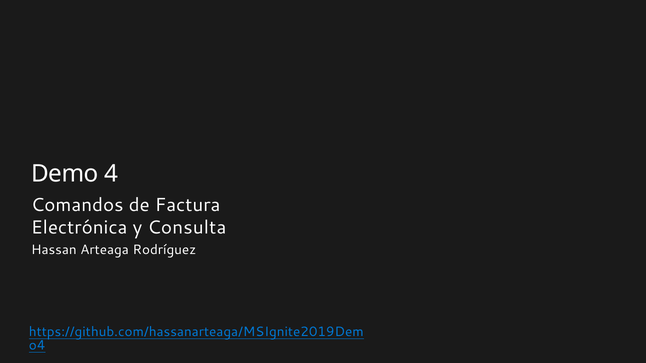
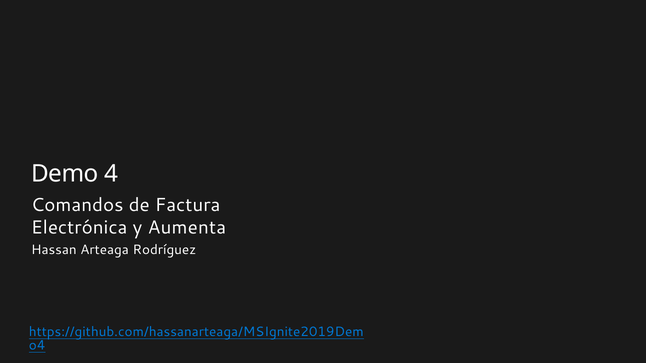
Consulta: Consulta -> Aumenta (187, 228)
